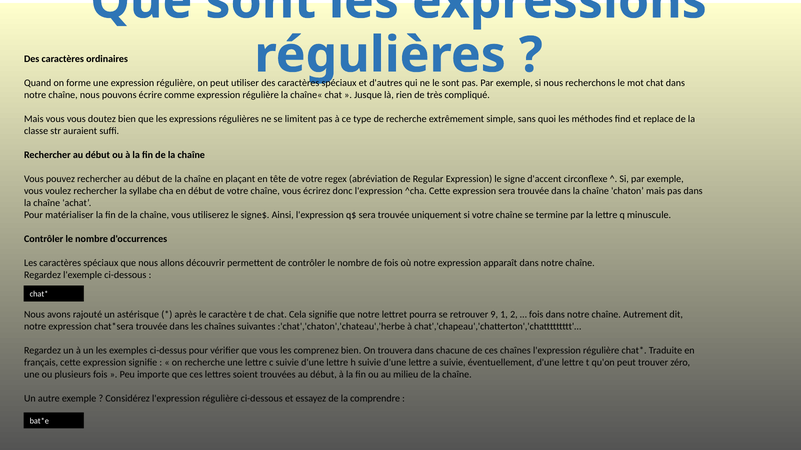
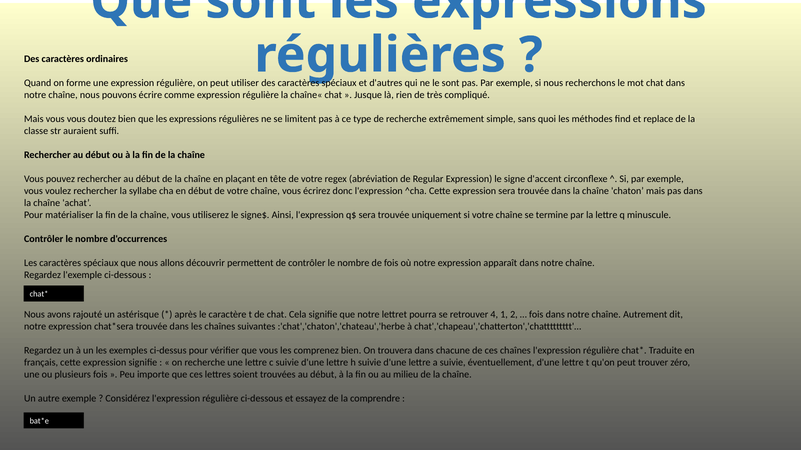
9: 9 -> 4 (494, 315)
